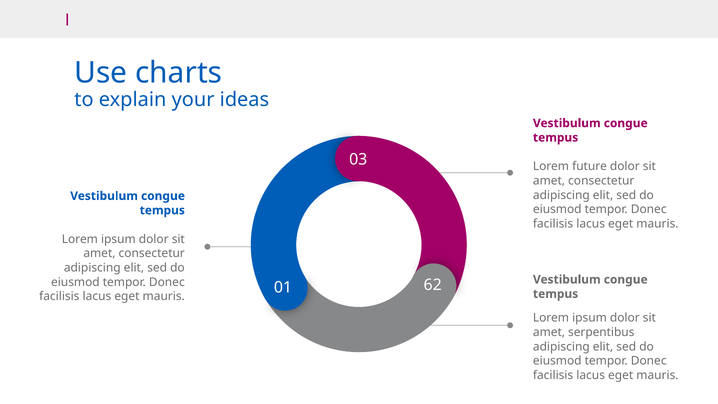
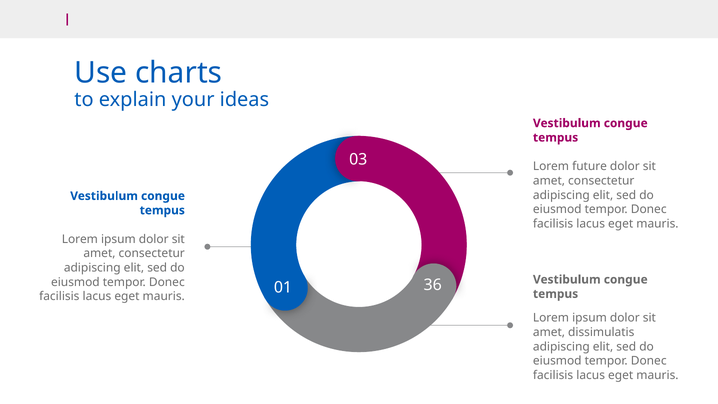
62: 62 -> 36 (433, 285)
serpentibus: serpentibus -> dissimulatis (601, 332)
